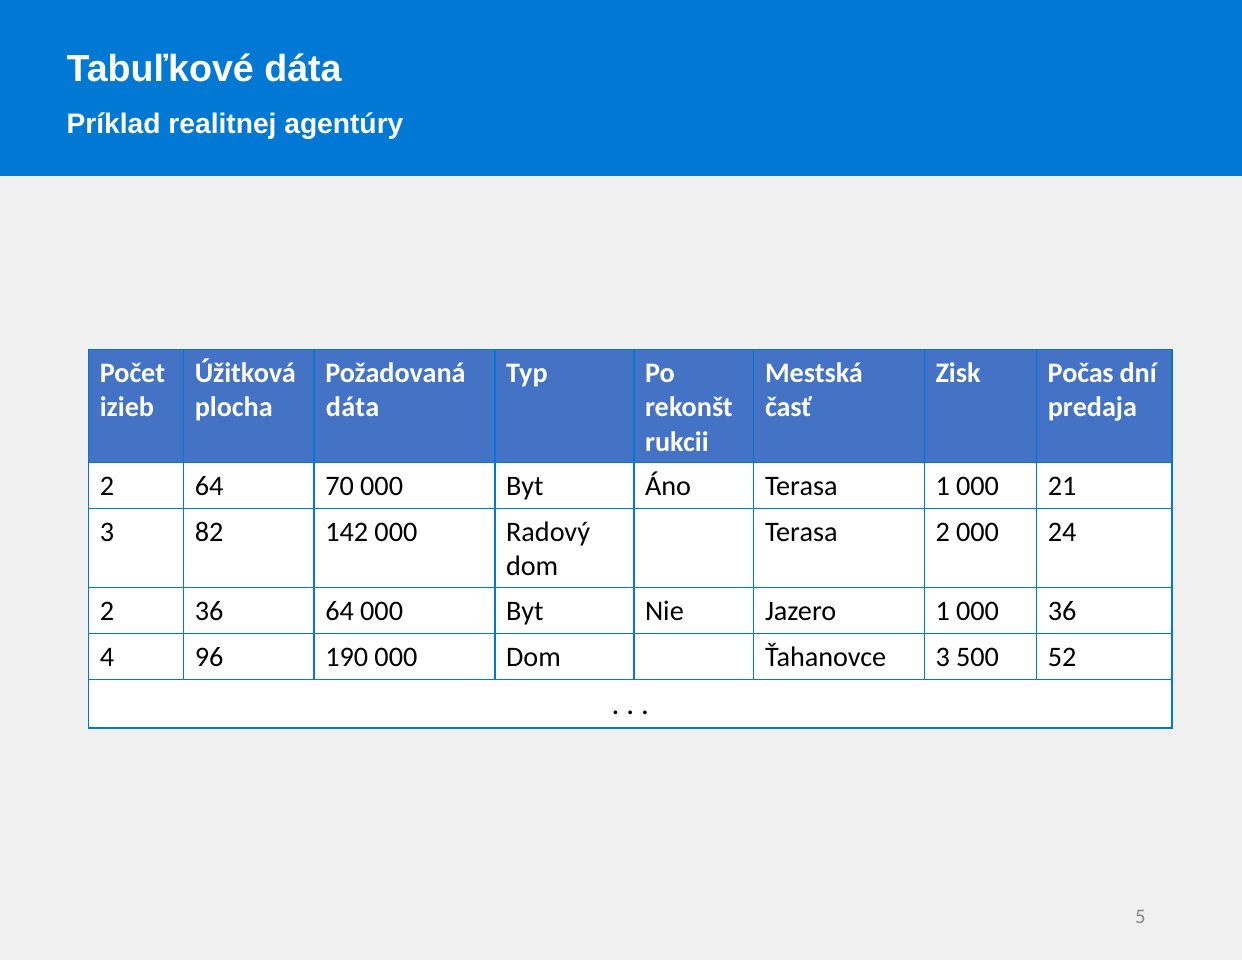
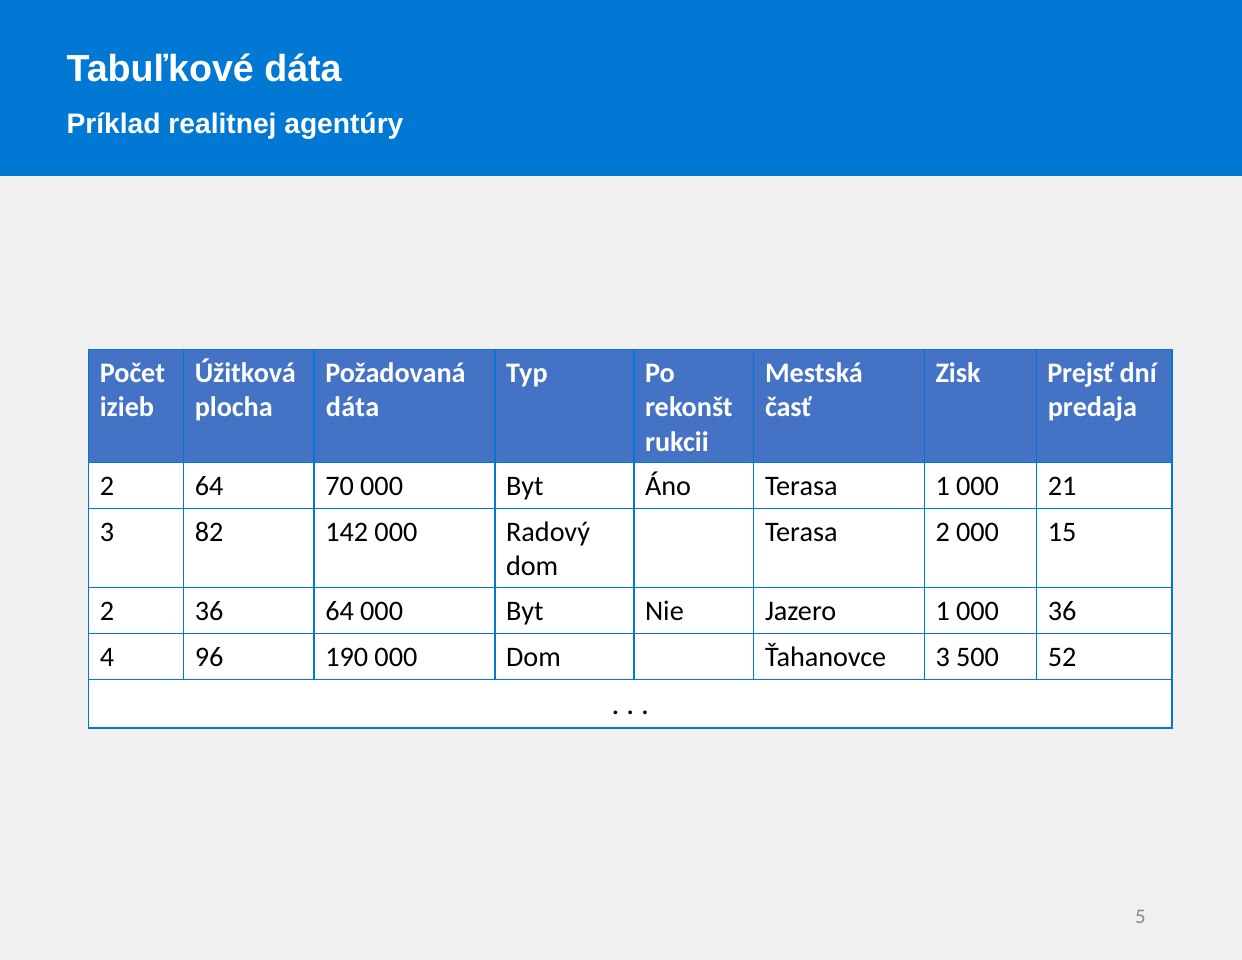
Počas: Počas -> Prejsť (1081, 373)
24: 24 -> 15 (1062, 532)
